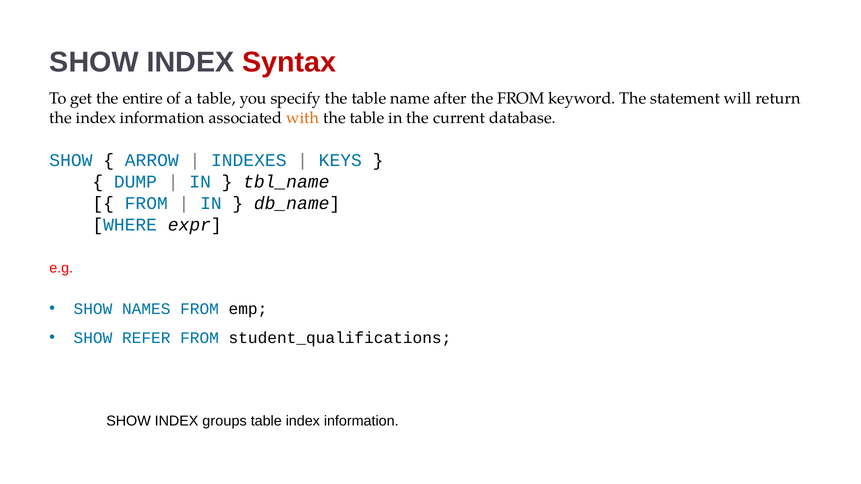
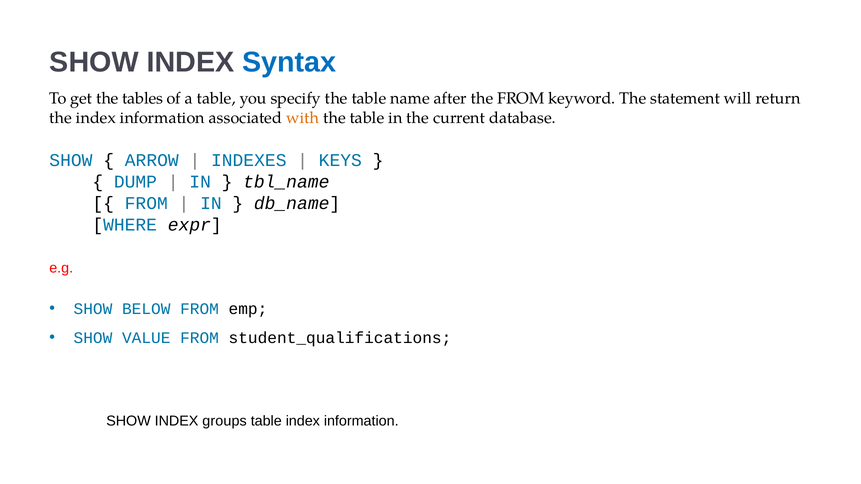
Syntax colour: red -> blue (289, 62)
entire: entire -> tables (143, 99)
NAMES: NAMES -> BELOW (146, 309)
REFER: REFER -> VALUE (146, 338)
